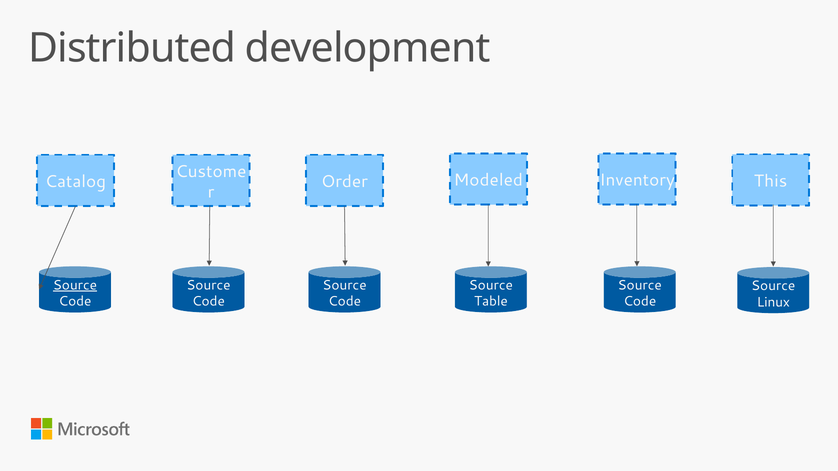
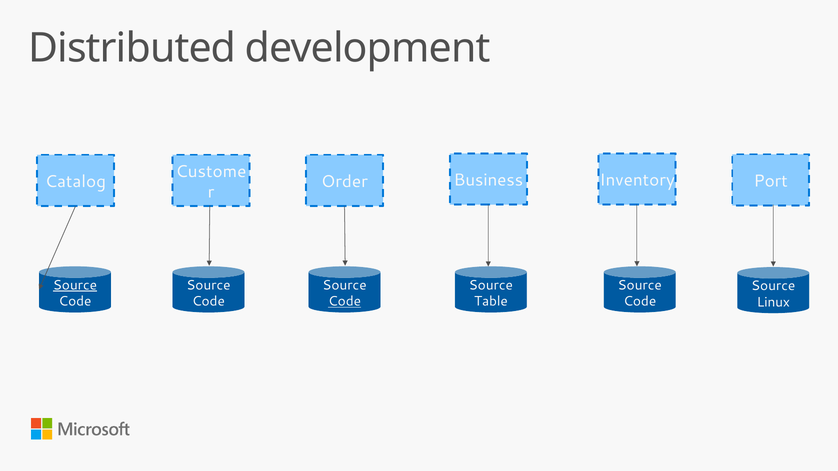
Modeled: Modeled -> Business (488, 180)
This: This -> Port (771, 181)
Code underline: none -> present (345, 302)
